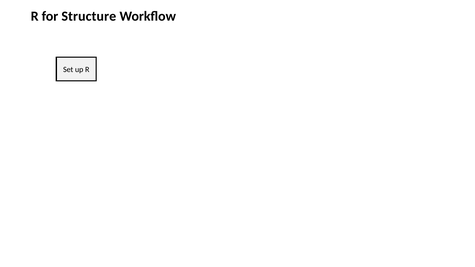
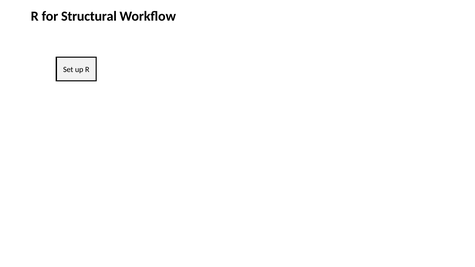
Structure: Structure -> Structural (89, 16)
